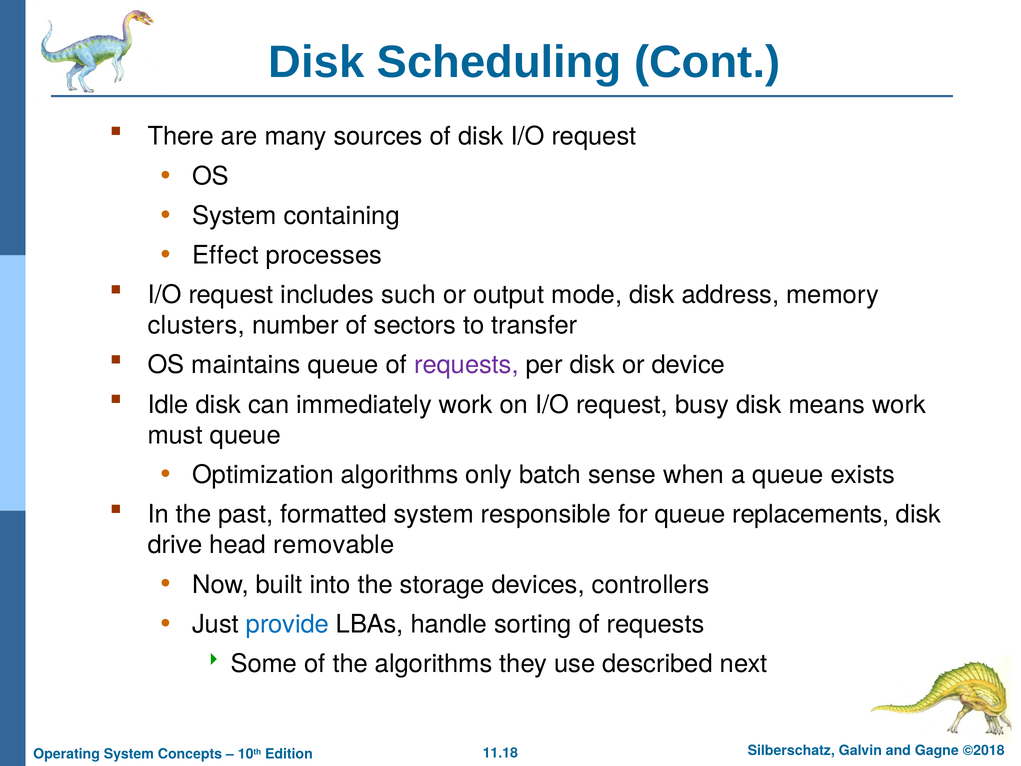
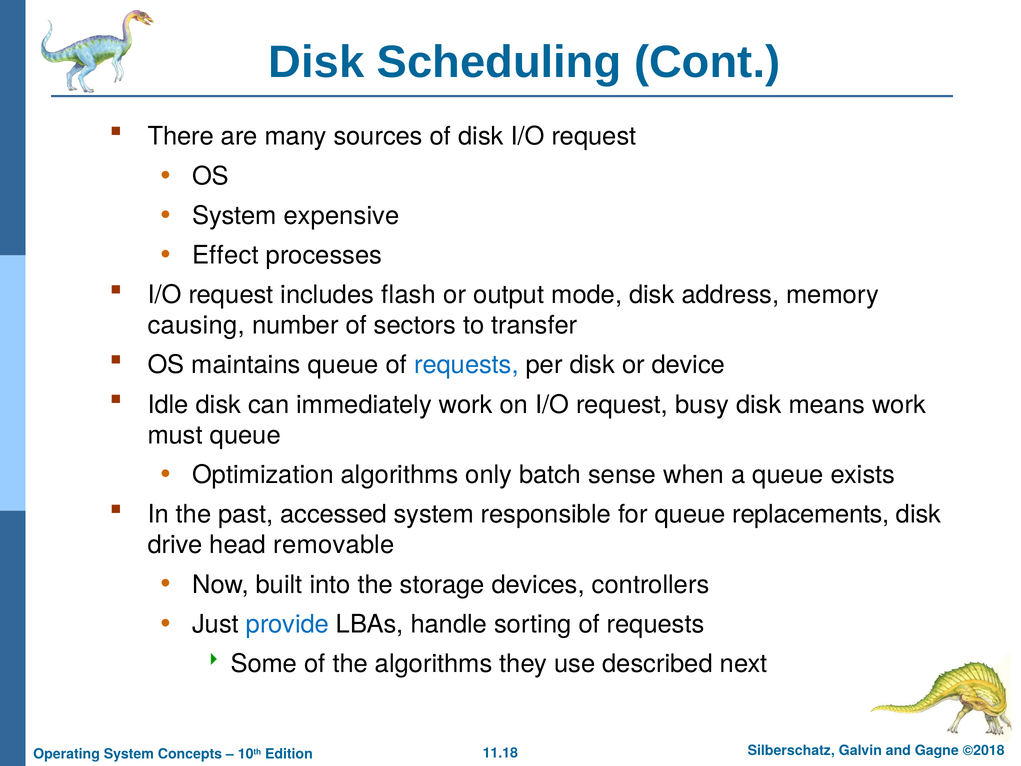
containing: containing -> expensive (342, 216)
such: such -> flash (409, 295)
clusters: clusters -> causing (196, 325)
requests colour: purple -> blue (466, 365)
formatted: formatted -> accessed (334, 514)
